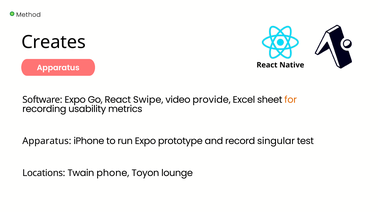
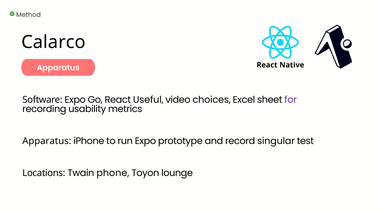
Creates: Creates -> Calarco (53, 42)
Swipe: Swipe -> Useful (148, 100)
provide: provide -> choices (212, 100)
for colour: orange -> purple (291, 100)
